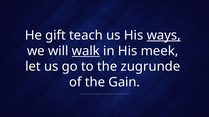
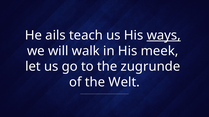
gift: gift -> ails (56, 35)
walk underline: present -> none (86, 51)
Gain: Gain -> Welt (124, 83)
